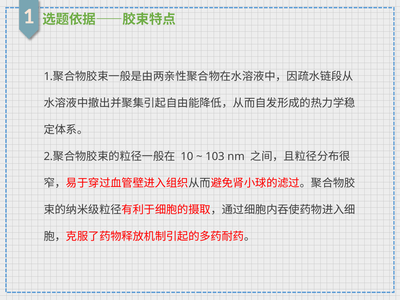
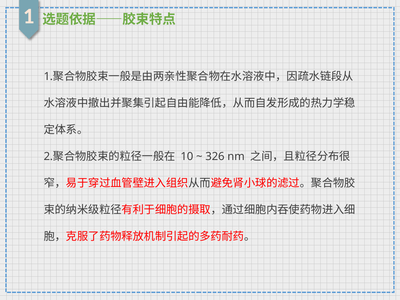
103: 103 -> 326 (215, 157)
